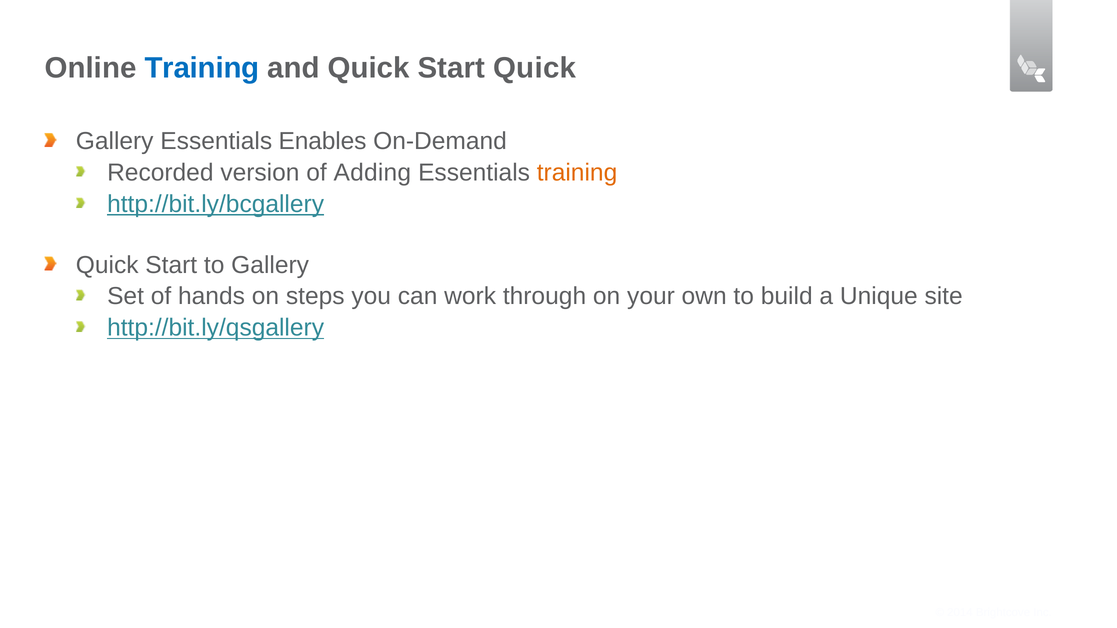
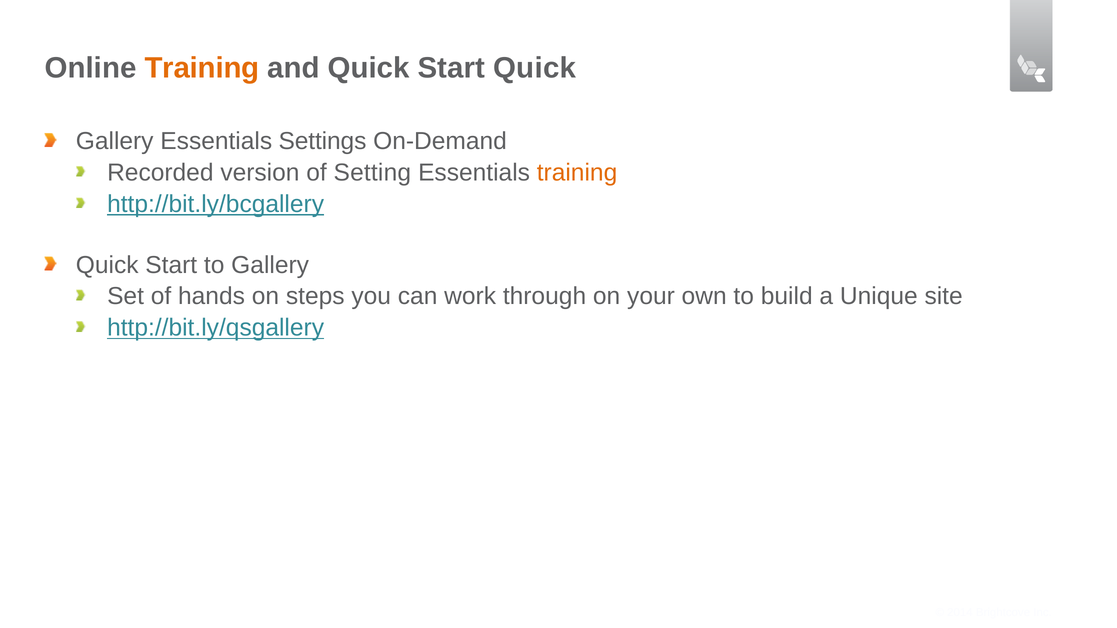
Training colour: blue -> orange (202, 68)
Enables: Enables -> Settings (322, 141)
Adding: Adding -> Setting (372, 173)
